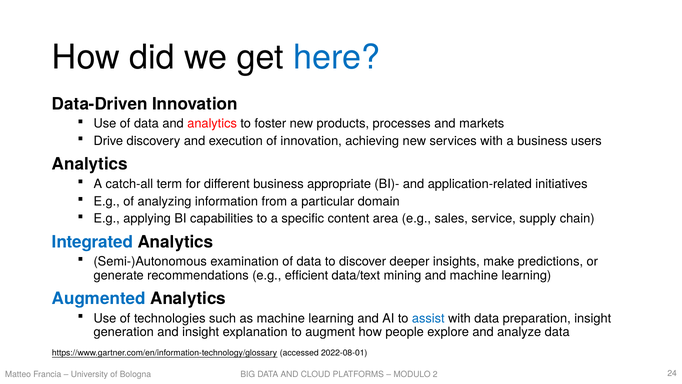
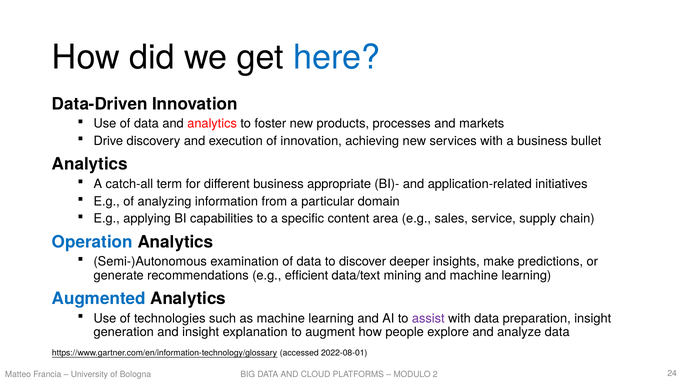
users: users -> bullet (586, 141)
Integrated: Integrated -> Operation (92, 242)
assist colour: blue -> purple (428, 318)
